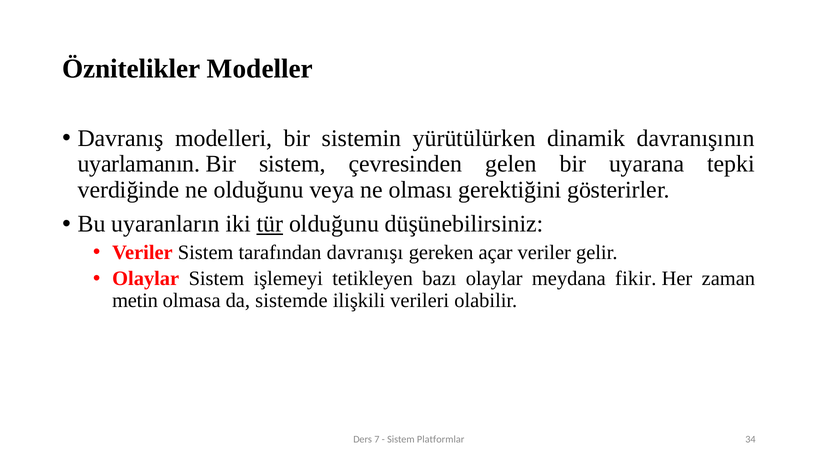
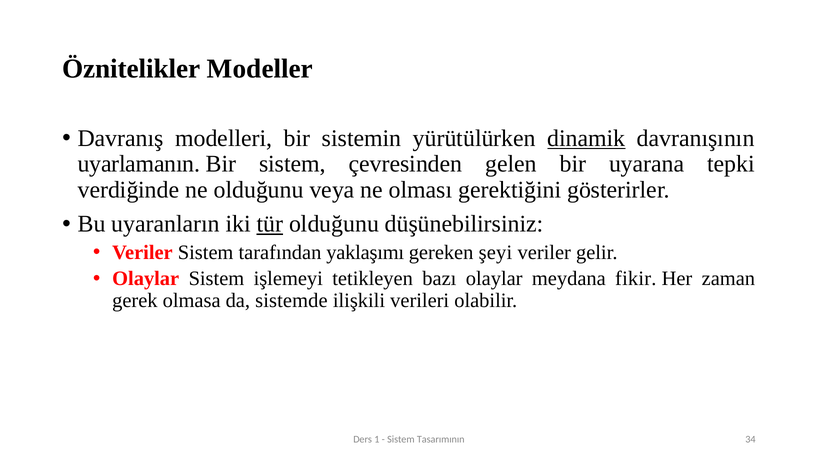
dinamik underline: none -> present (586, 138)
davranışı: davranışı -> yaklaşımı (365, 252)
açar: açar -> şeyi (495, 252)
metin: metin -> gerek (135, 301)
7: 7 -> 1 (377, 439)
Platformlar: Platformlar -> Tasarımının (441, 439)
